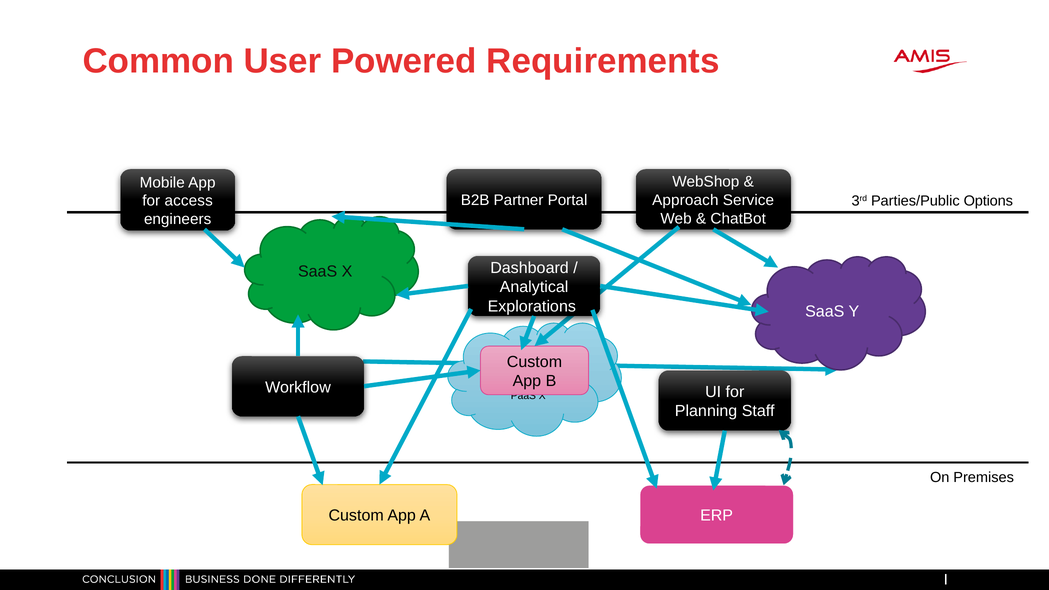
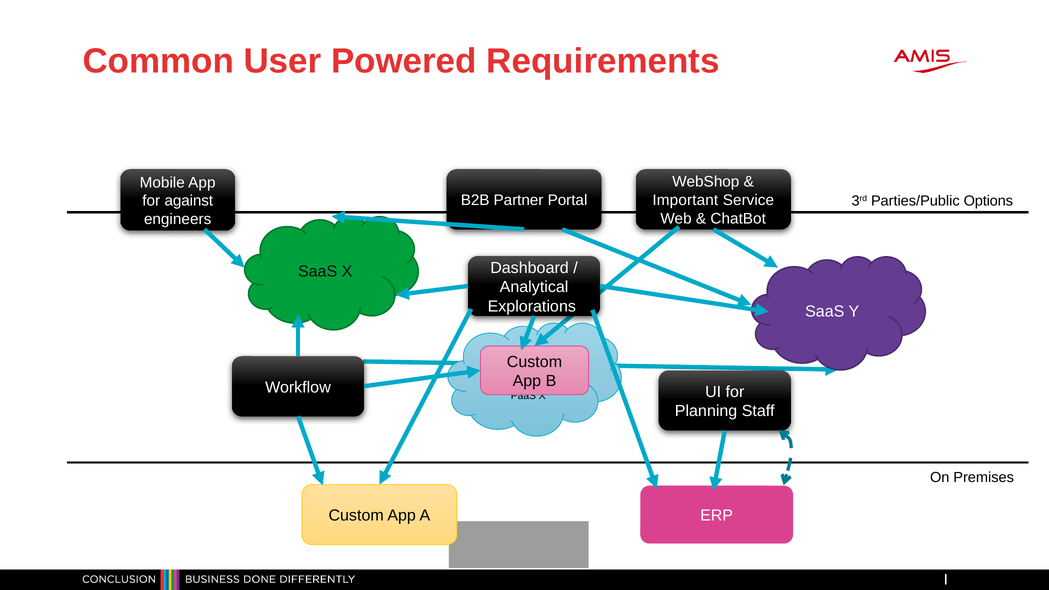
Approach: Approach -> Important (685, 200)
access: access -> against (189, 201)
